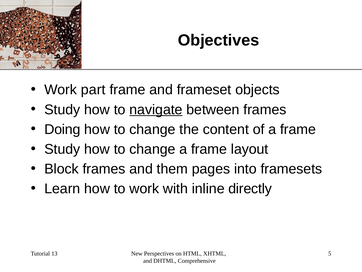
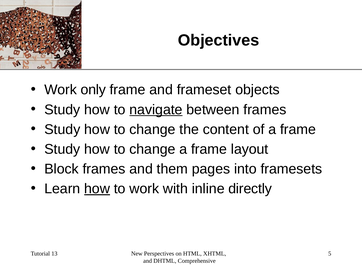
part: part -> only (93, 90)
Doing: Doing -> Study (62, 129)
how underline: none -> present (97, 188)
